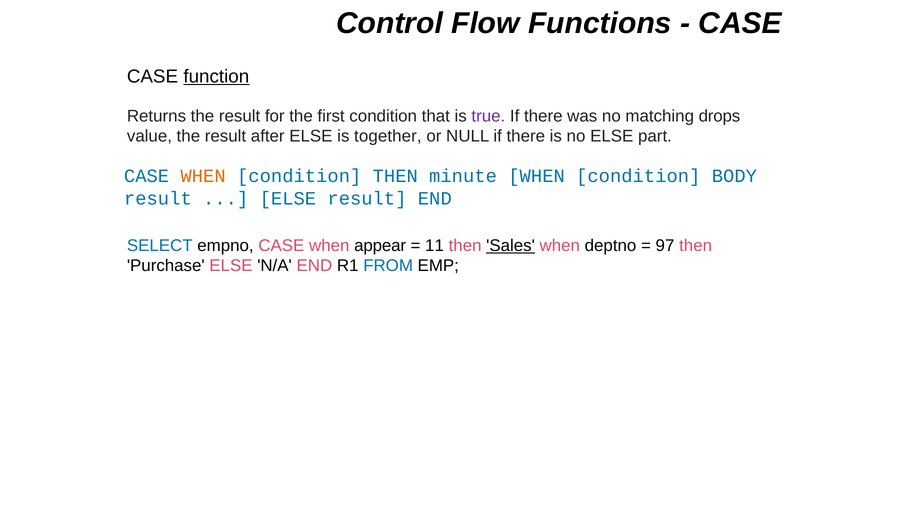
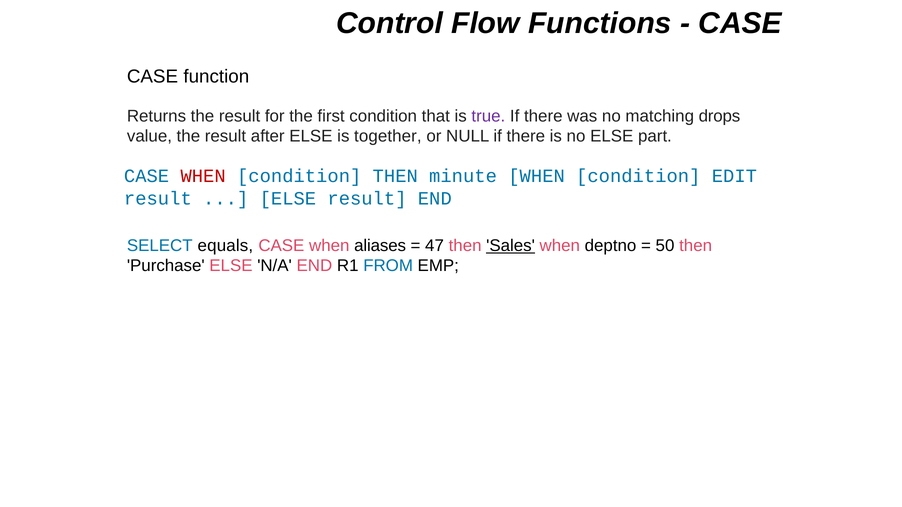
function underline: present -> none (216, 77)
WHEN colour: orange -> red (203, 176)
BODY: BODY -> EDIT (734, 176)
empno: empno -> equals (225, 246)
appear: appear -> aliases (380, 246)
11: 11 -> 47 (435, 246)
97: 97 -> 50 (665, 246)
